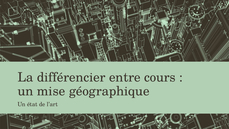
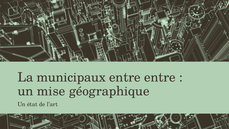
différencier: différencier -> municipaux (71, 77)
entre cours: cours -> entre (160, 77)
